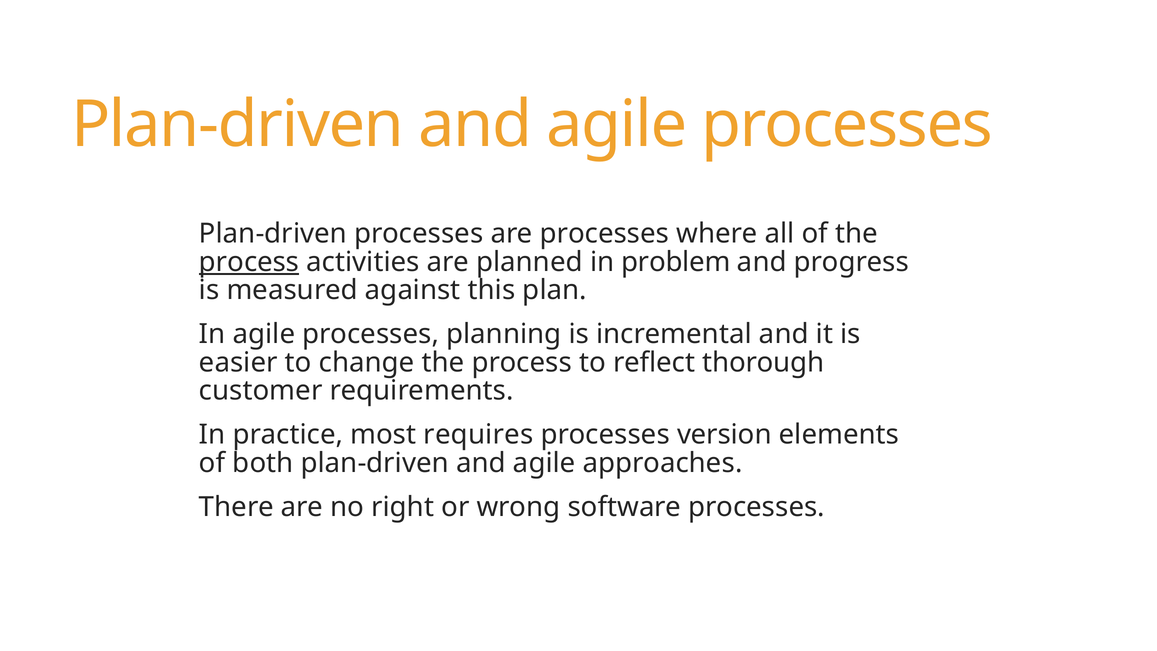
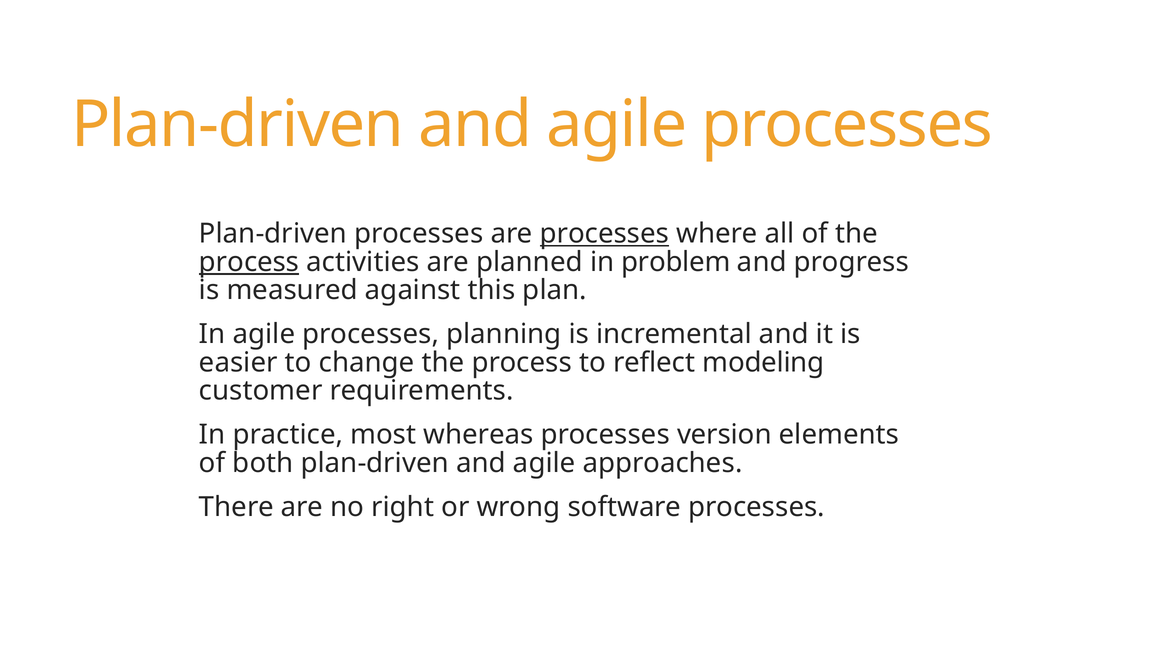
processes underline: none -> present (604, 234)
thorough: thorough -> modeling (763, 362)
requires: requires -> whereas (478, 435)
